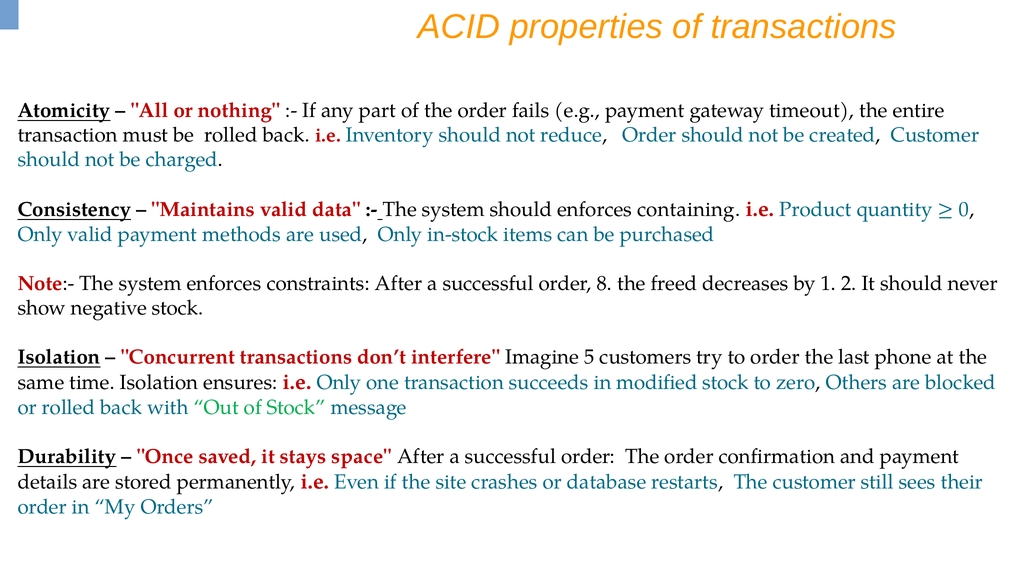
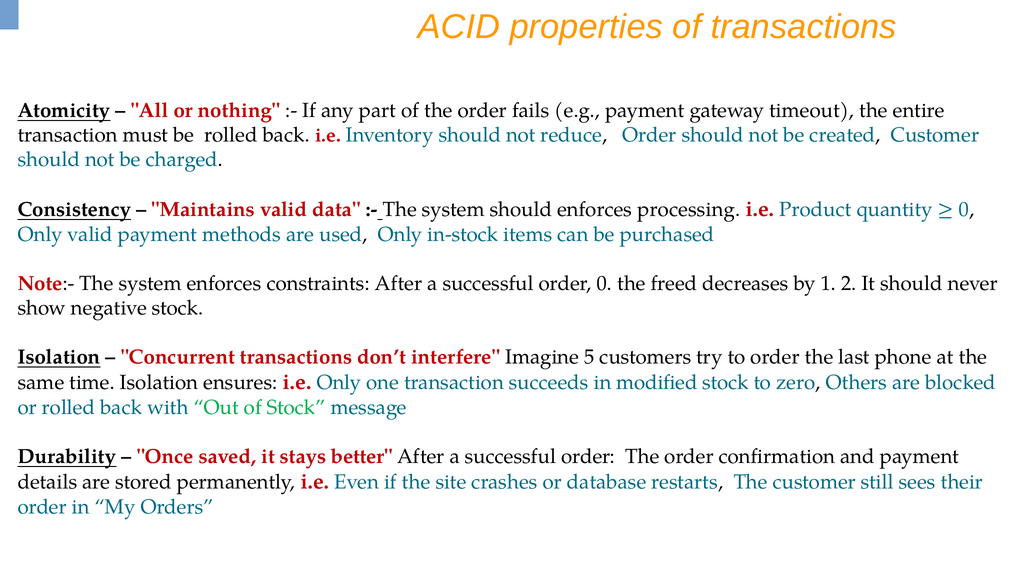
containing: containing -> processing (689, 210)
order 8: 8 -> 0 (604, 284)
space: space -> better (362, 457)
